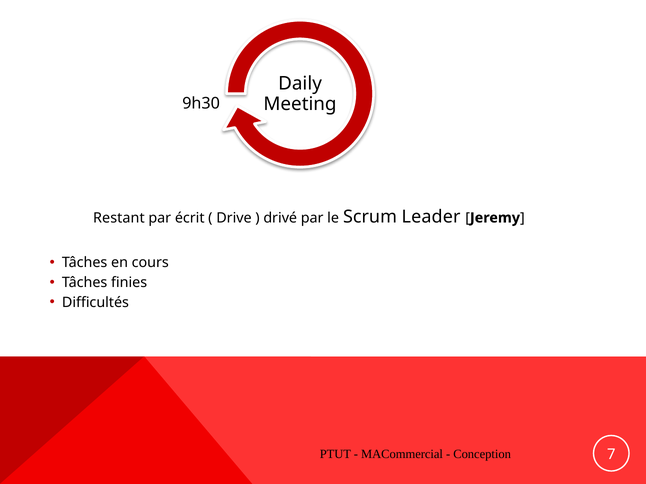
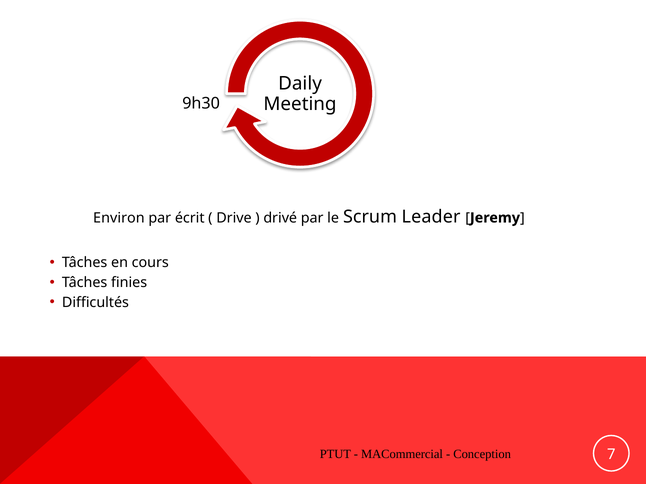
Restant: Restant -> Environ (119, 218)
